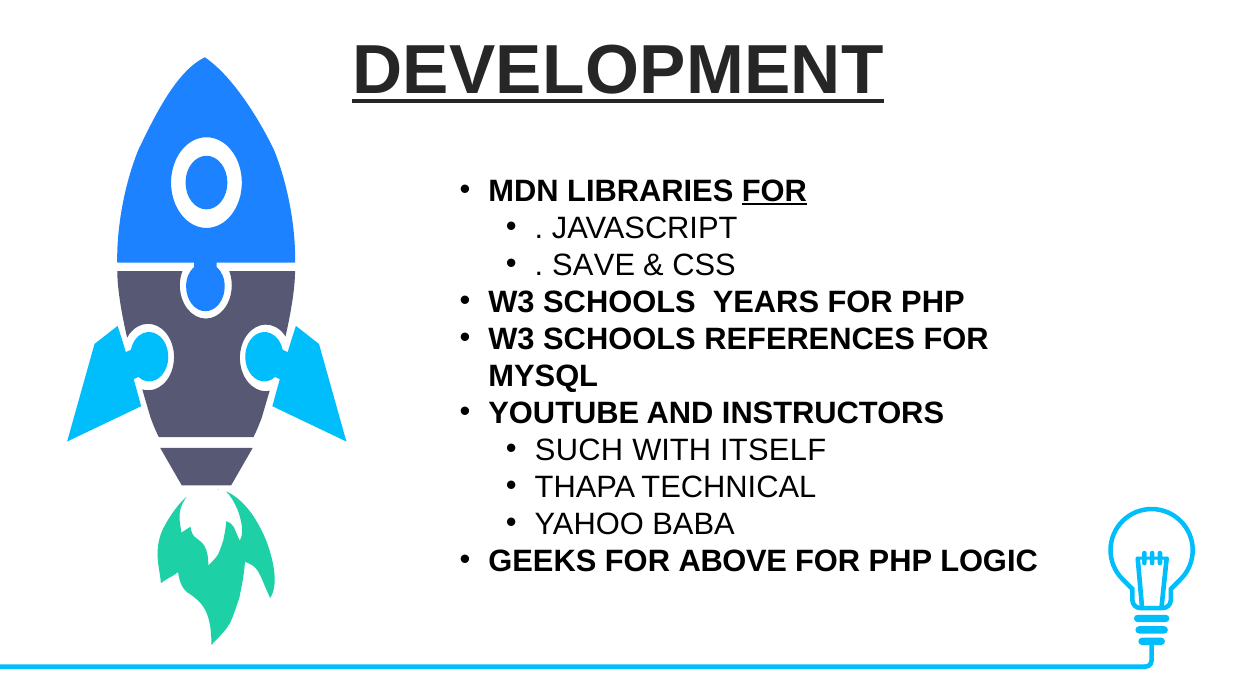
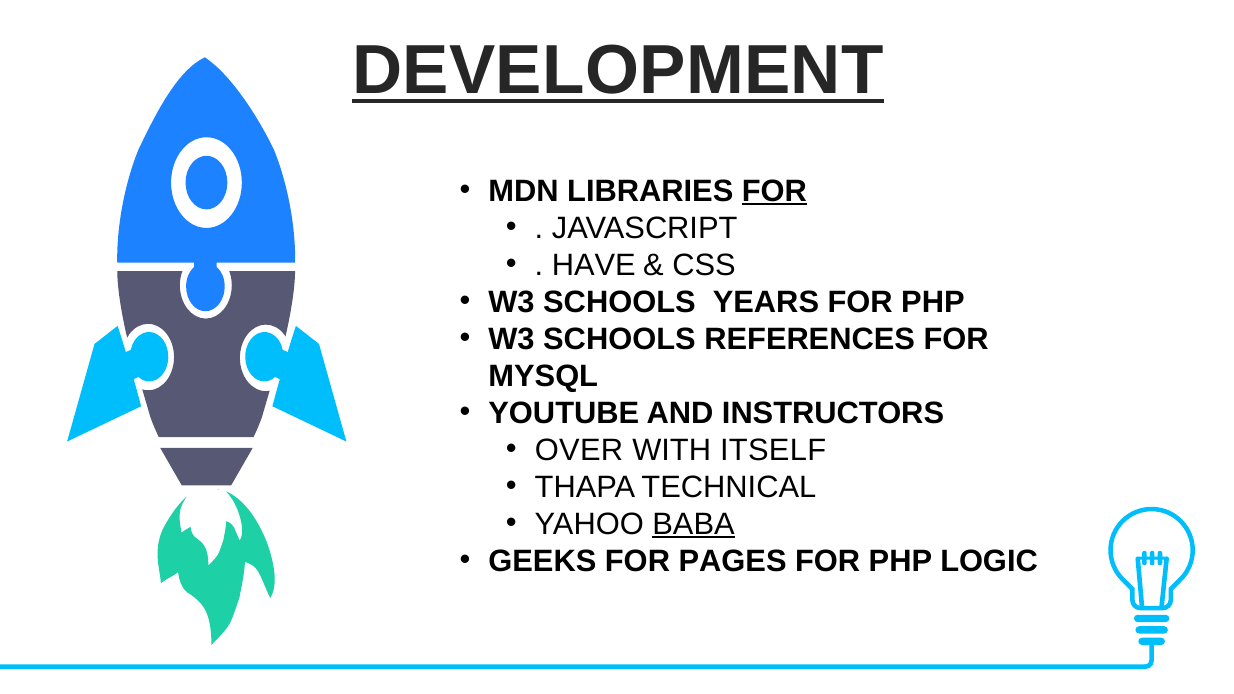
SAVE: SAVE -> HAVE (594, 265)
SUCH: SUCH -> OVER (579, 450)
BABA underline: none -> present (694, 524)
ABOVE: ABOVE -> PAGES (733, 561)
